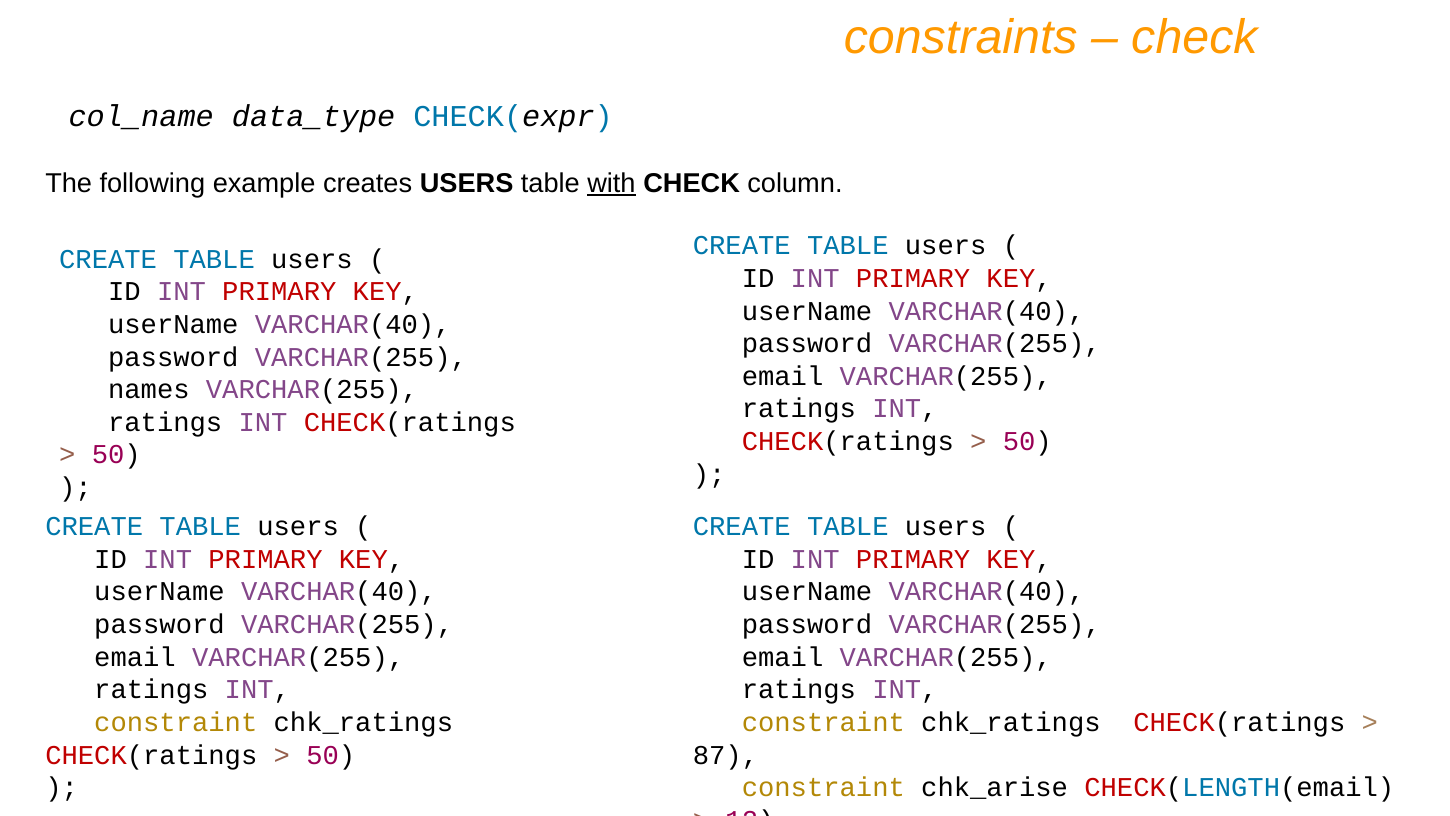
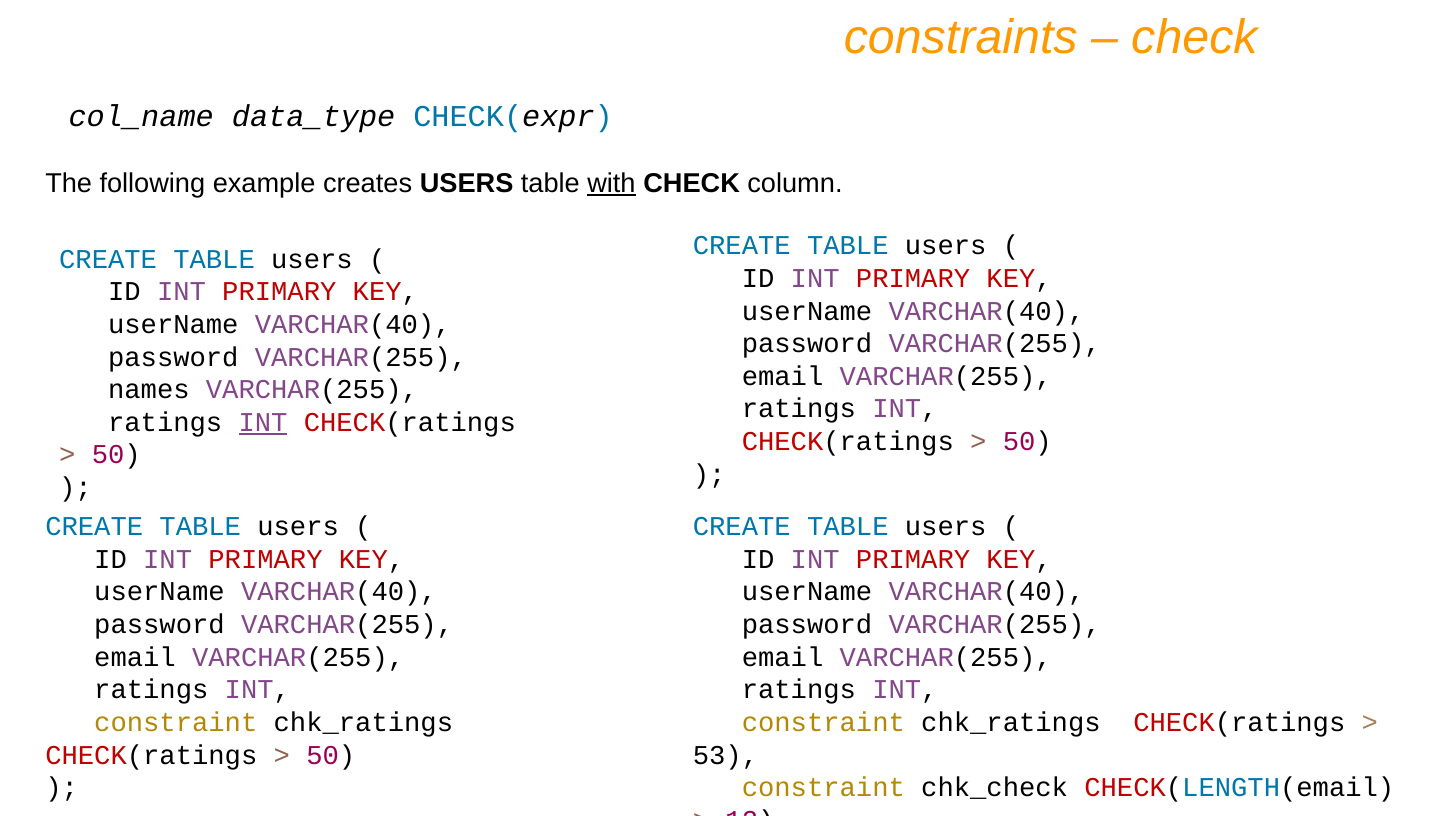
INT underline: none -> present (263, 422)
87: 87 -> 53 (725, 755)
chk_arise: chk_arise -> chk_check (995, 787)
